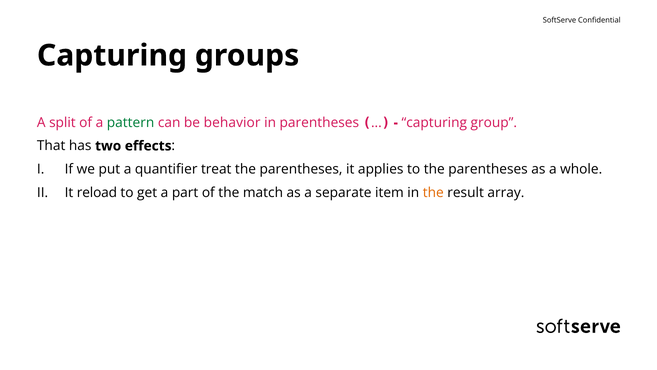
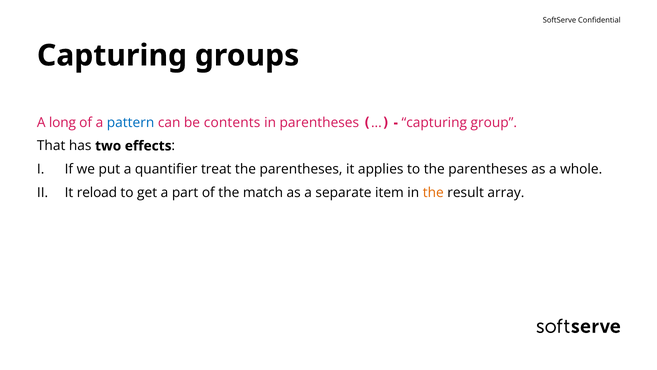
split: split -> long (62, 122)
pattern colour: green -> blue (131, 122)
behavior: behavior -> contents (232, 122)
